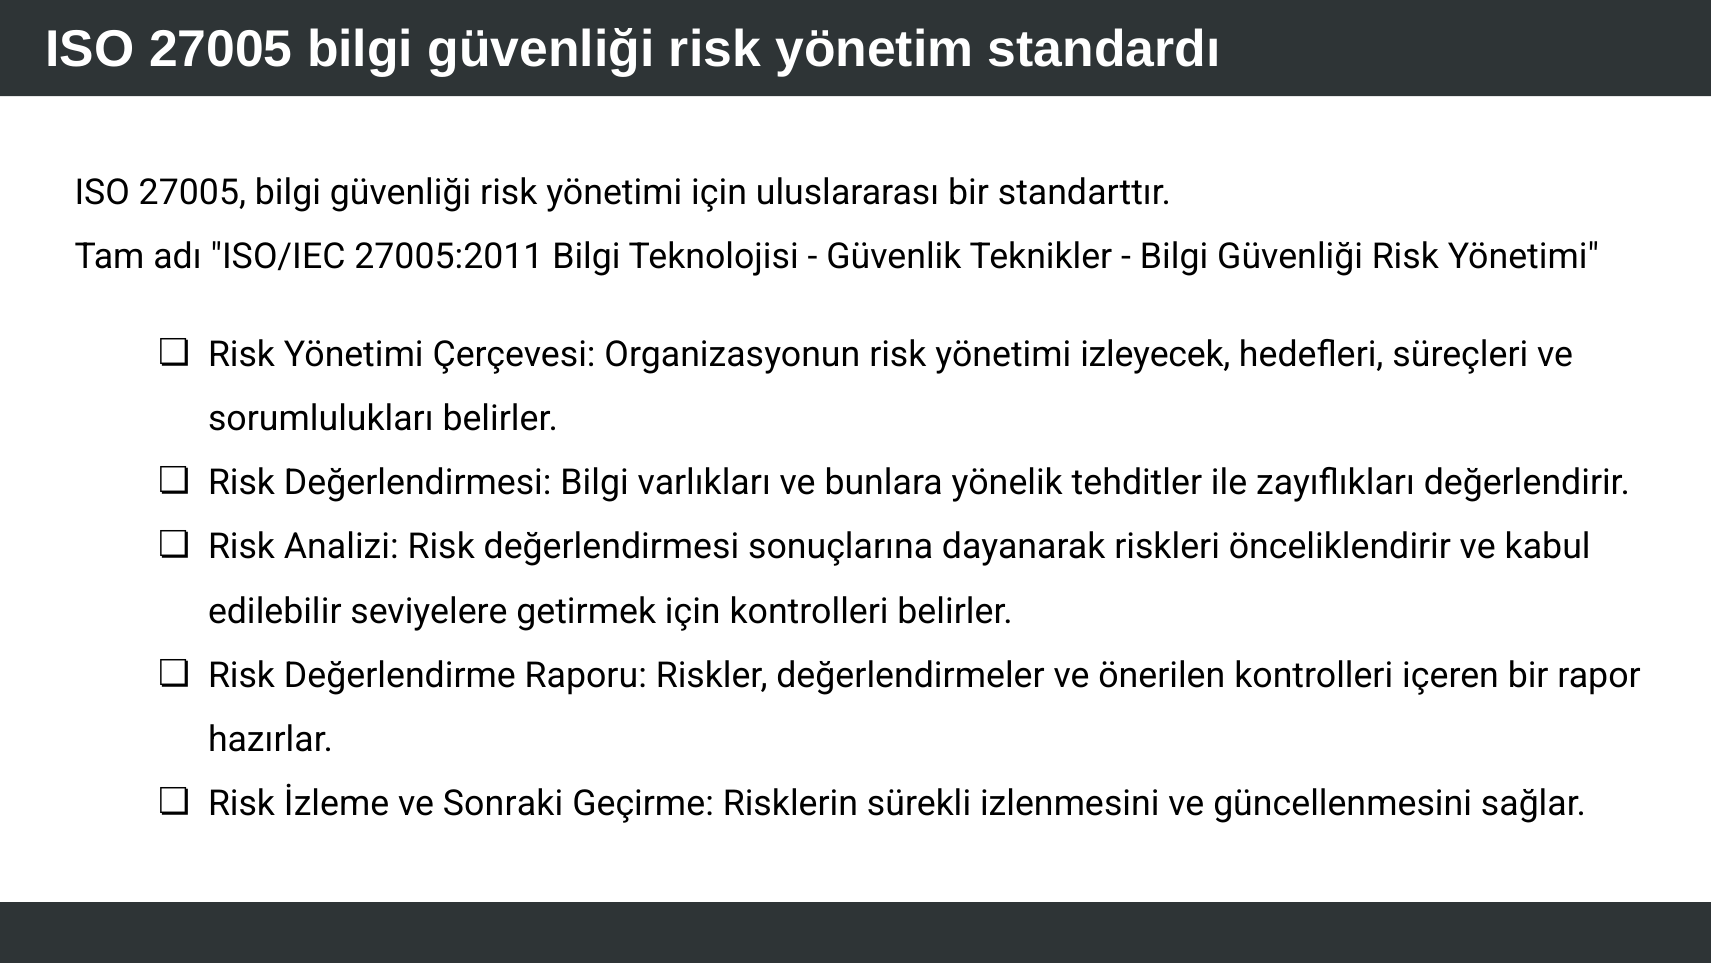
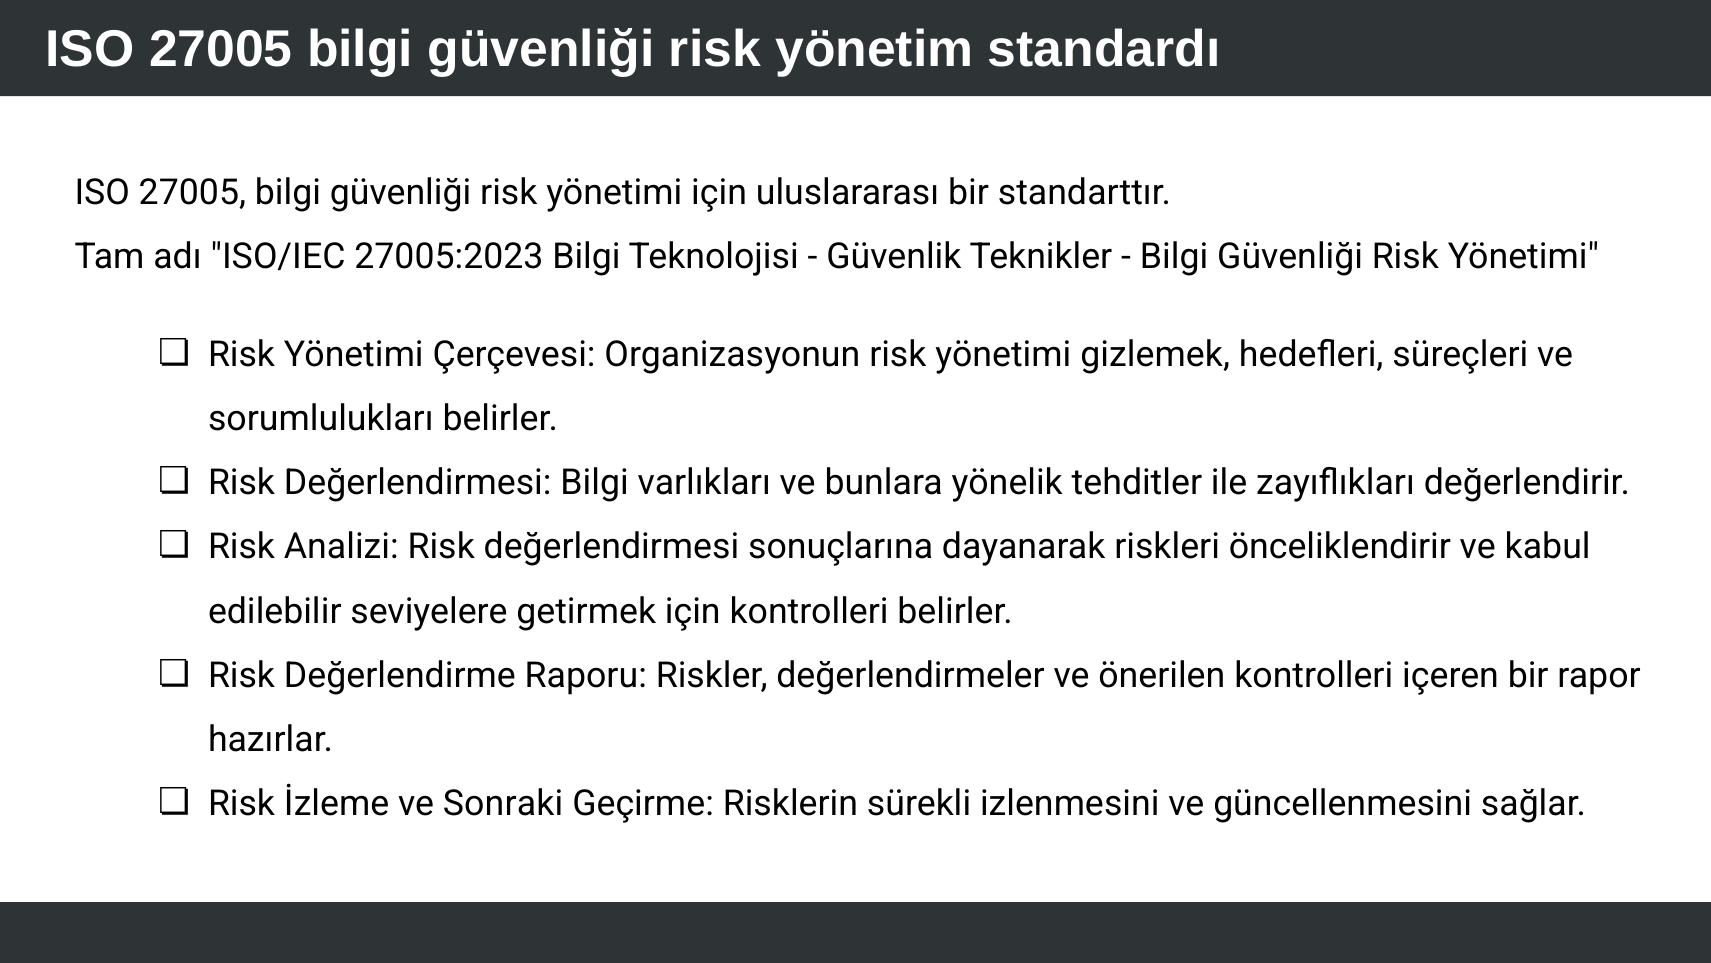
27005:2011: 27005:2011 -> 27005:2023 (449, 256)
izleyecek: izleyecek -> gizlemek (1155, 354)
